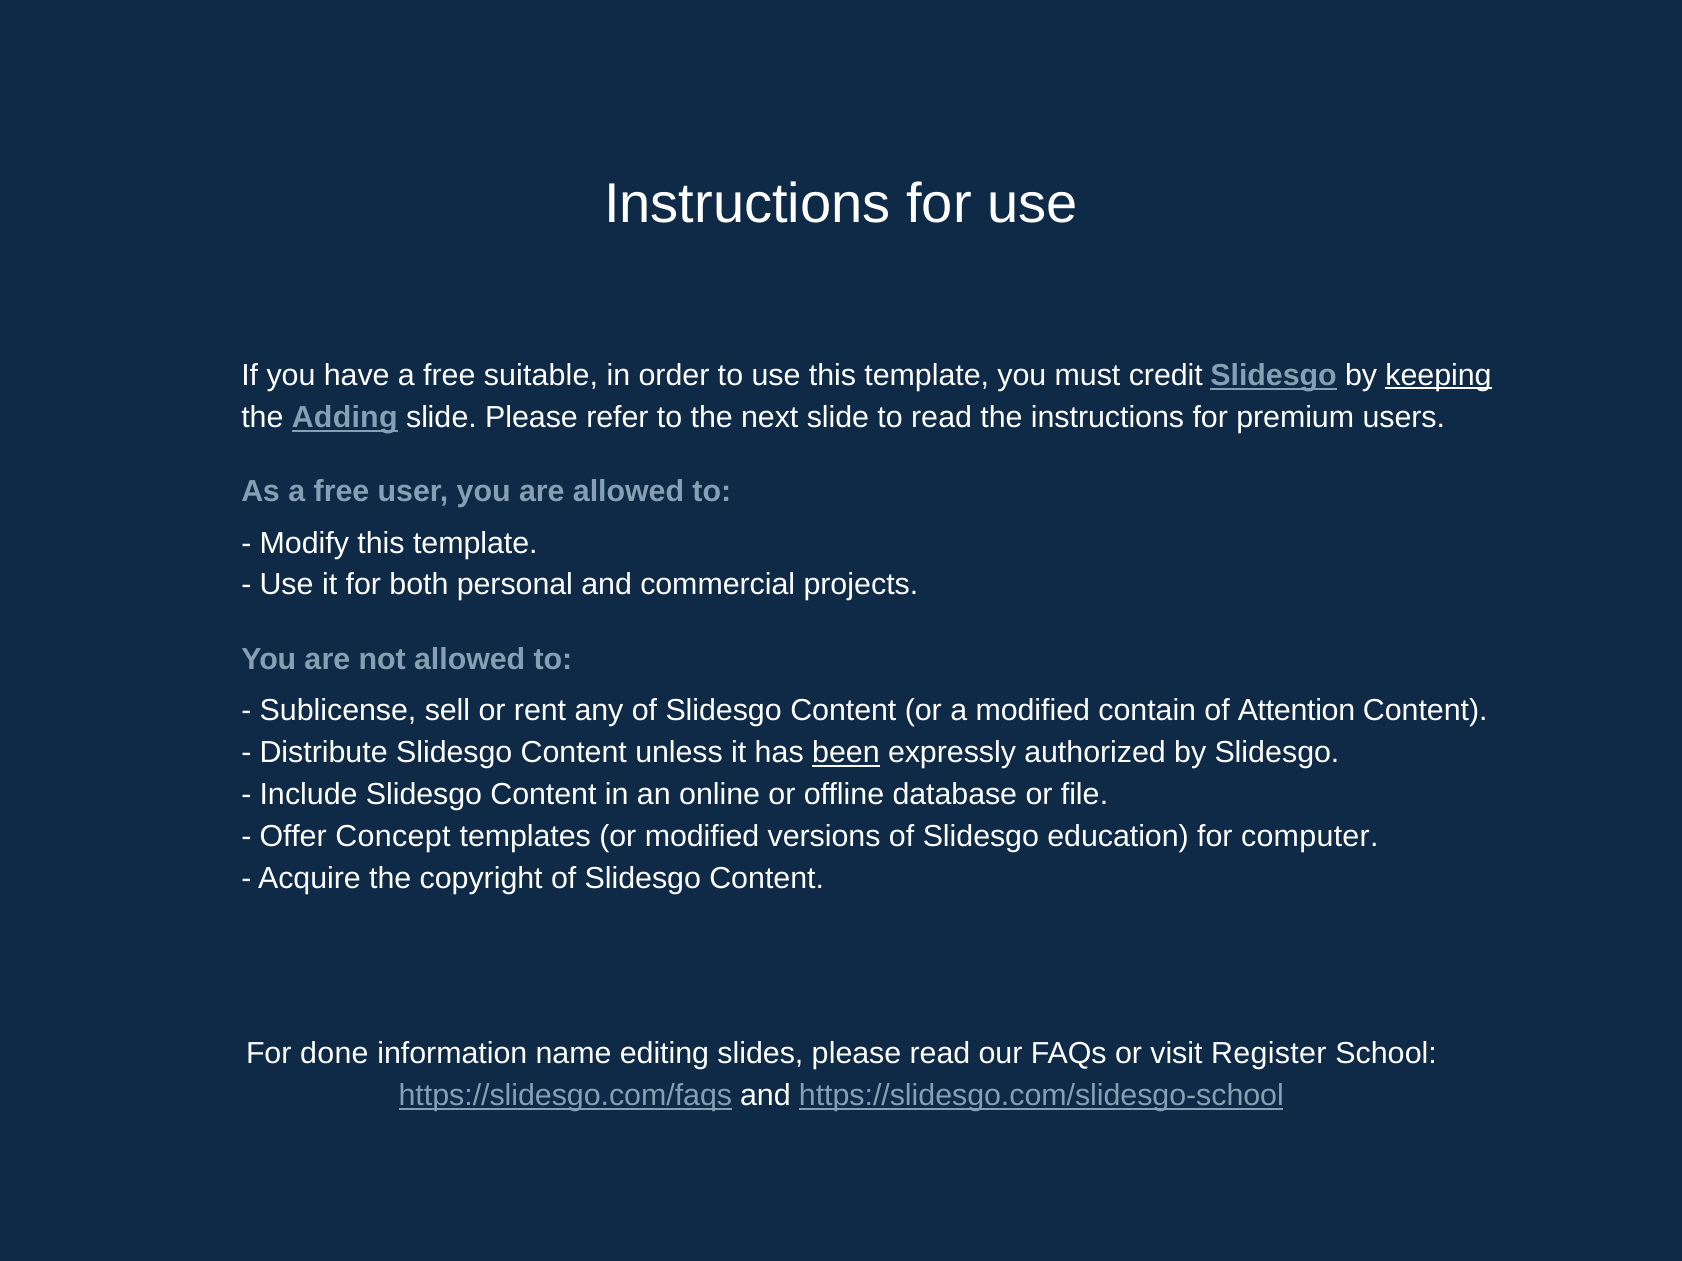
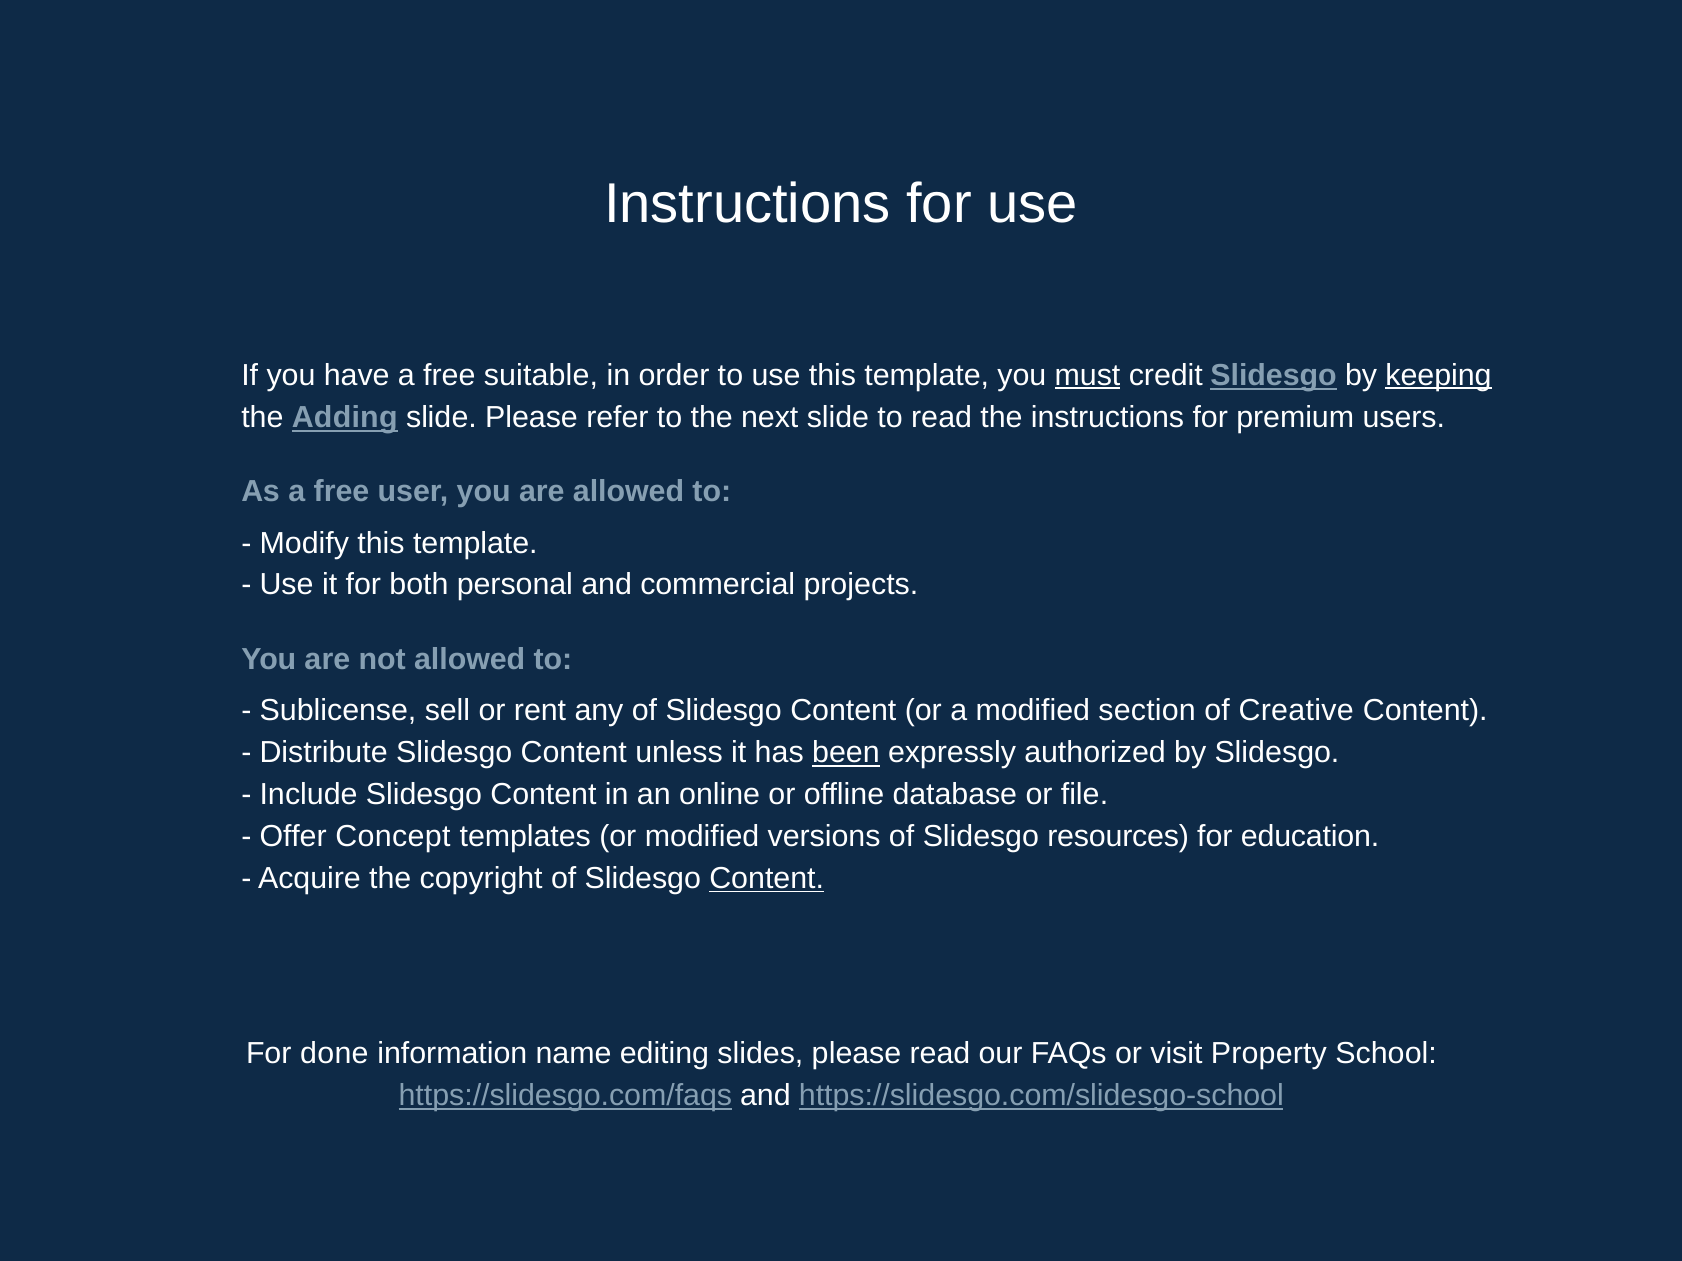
must underline: none -> present (1088, 375)
contain: contain -> section (1147, 711)
Attention: Attention -> Creative (1296, 711)
education: education -> resources (1118, 837)
computer: computer -> education (1310, 837)
Content underline: none -> present (767, 879)
Register: Register -> Property (1269, 1054)
